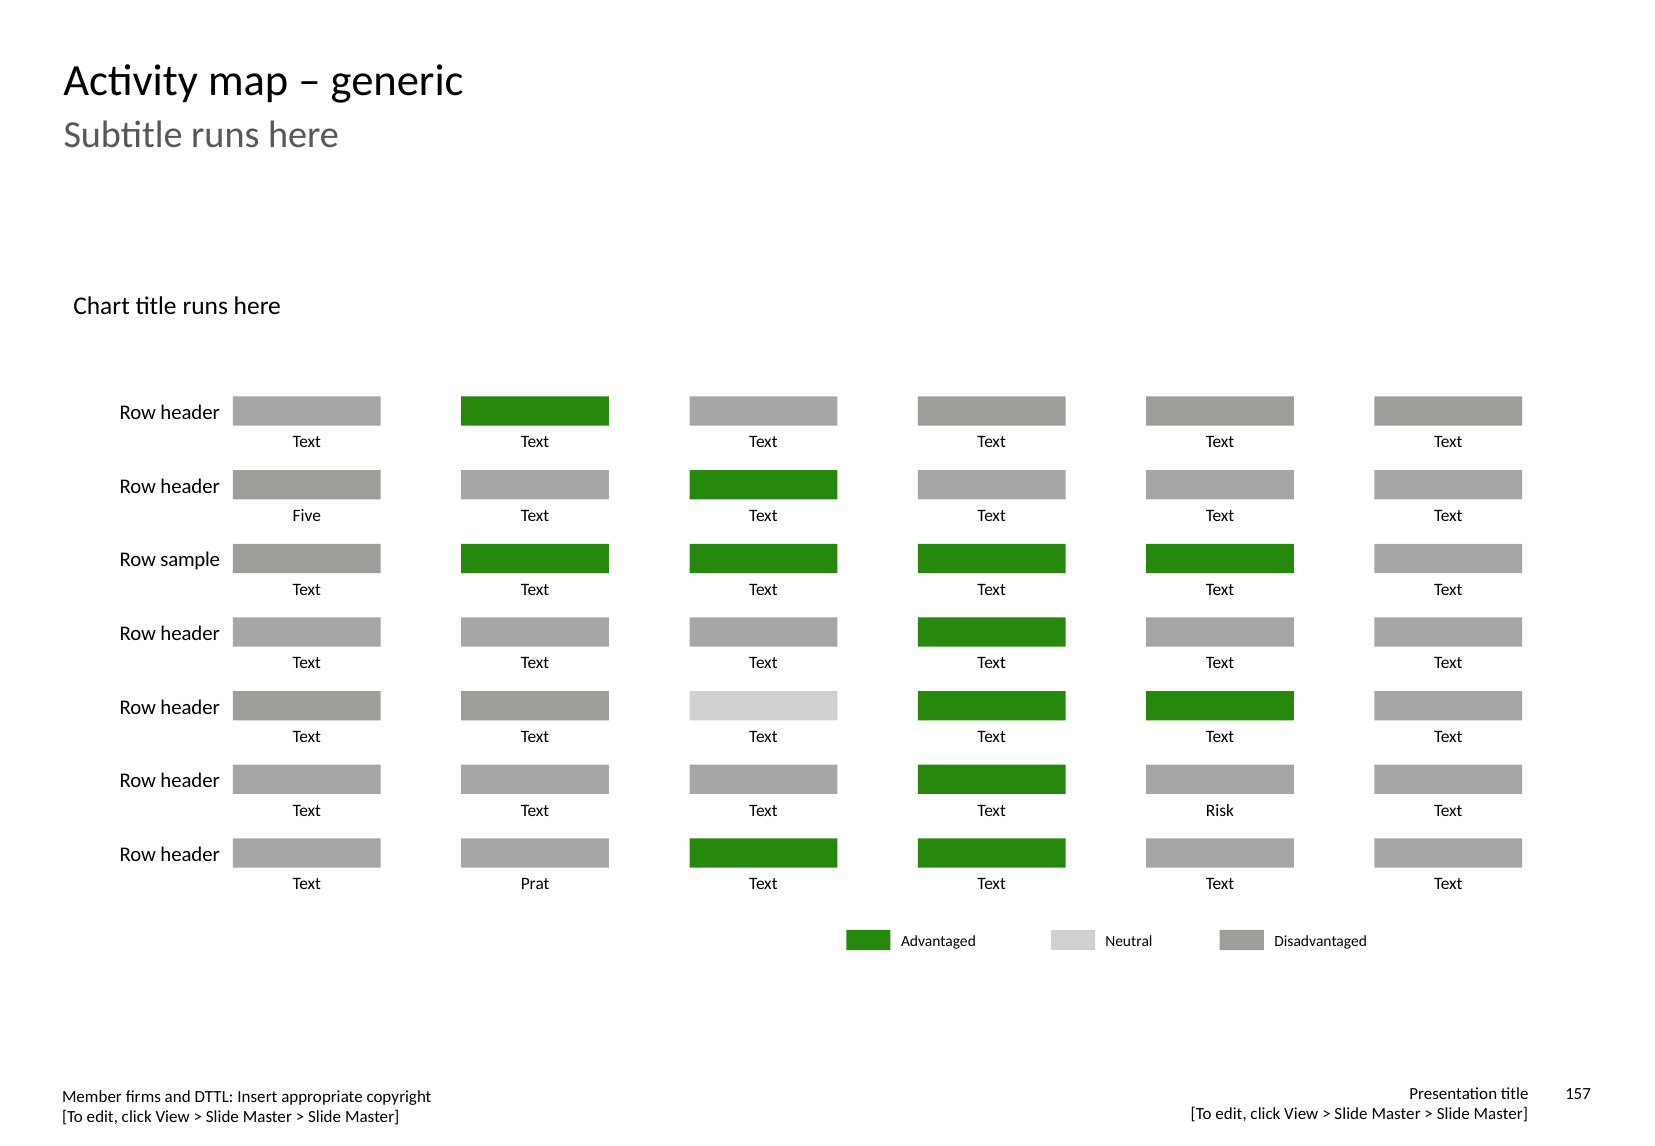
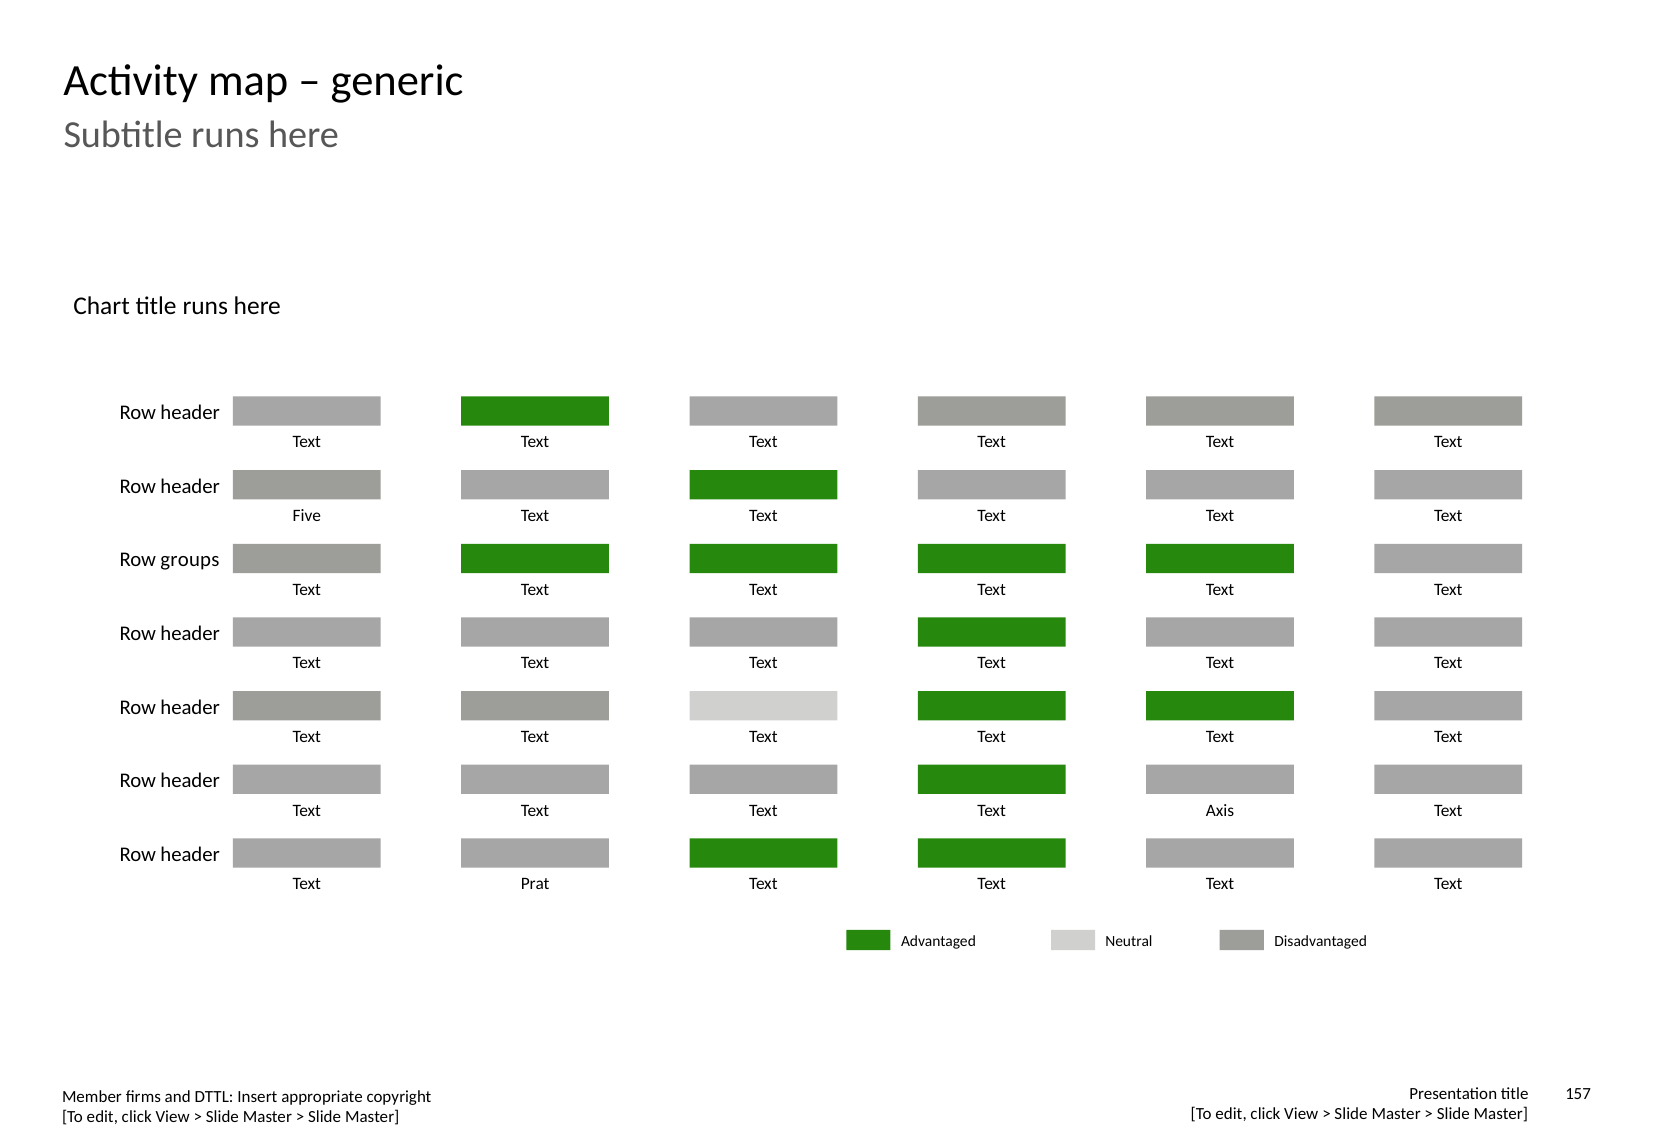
sample: sample -> groups (190, 560)
Risk: Risk -> Axis (1220, 810)
